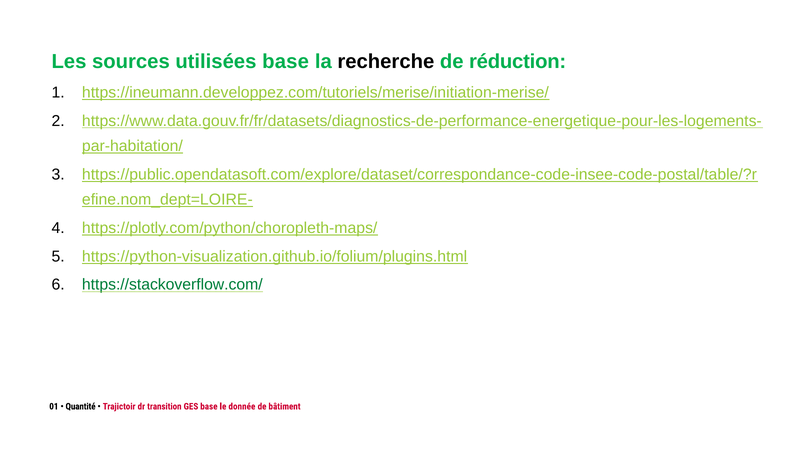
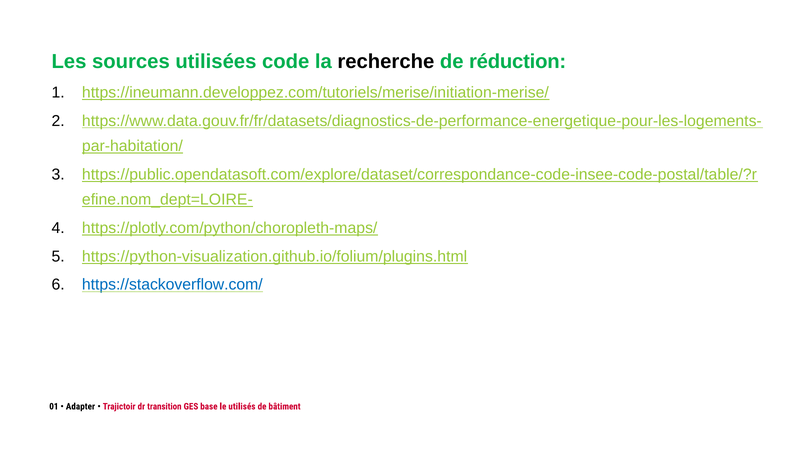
utilisées base: base -> code (286, 62)
https://stackoverflow.com/ colour: green -> blue (172, 285)
Quantité: Quantité -> Adapter (80, 407)
donnée: donnée -> utilisés (242, 407)
